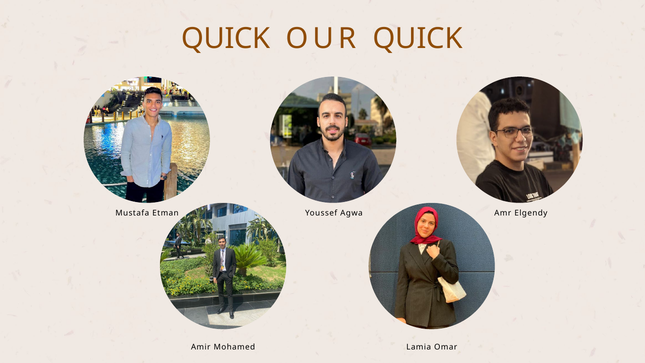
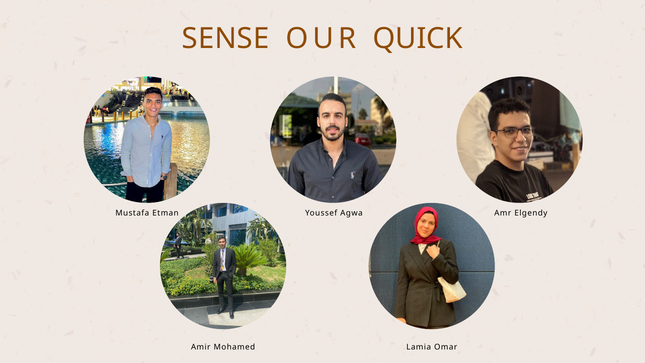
QUICK: QUICK -> SENSE (226, 39)
